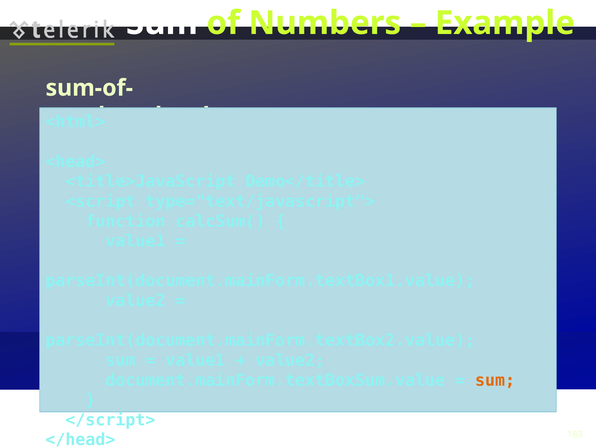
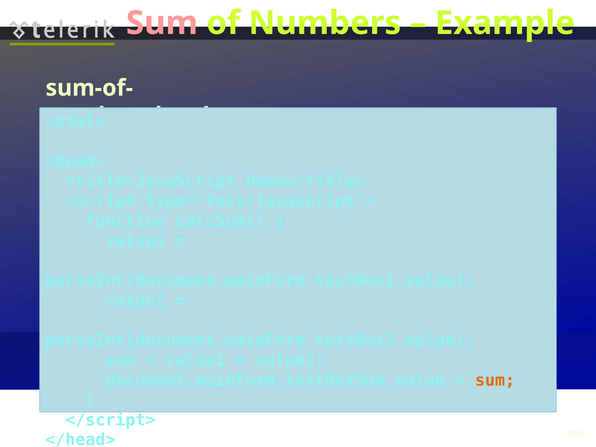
Sum colour: white -> pink (162, 23)
